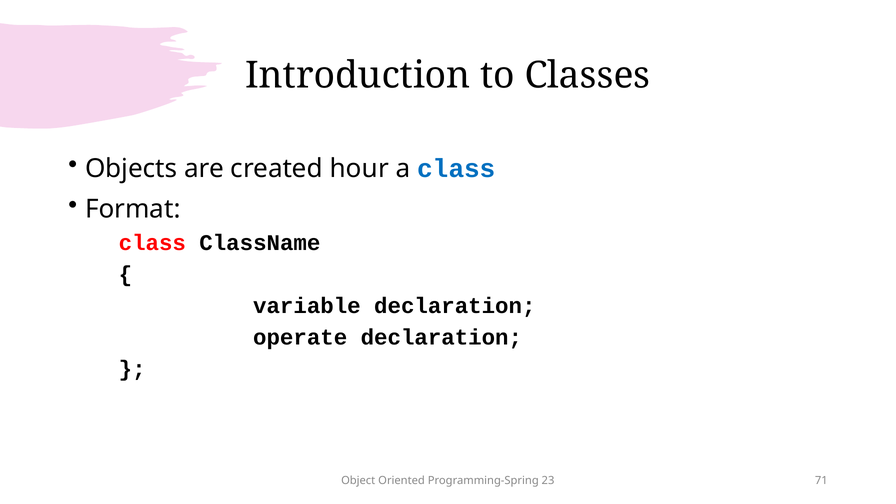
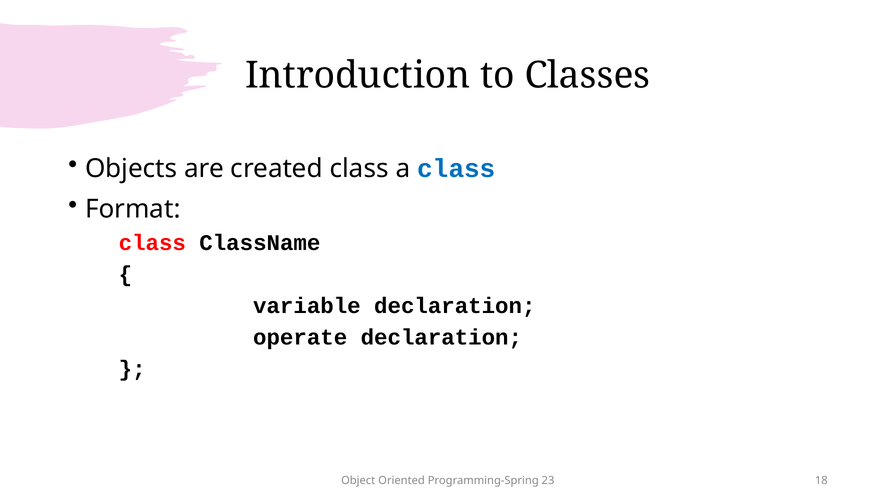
created hour: hour -> class (359, 169)
71: 71 -> 18 (821, 480)
